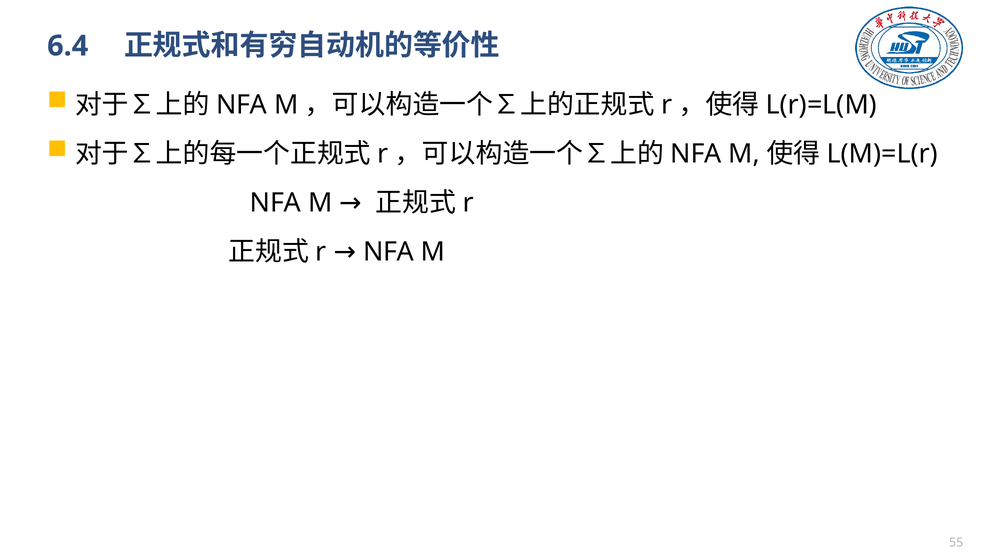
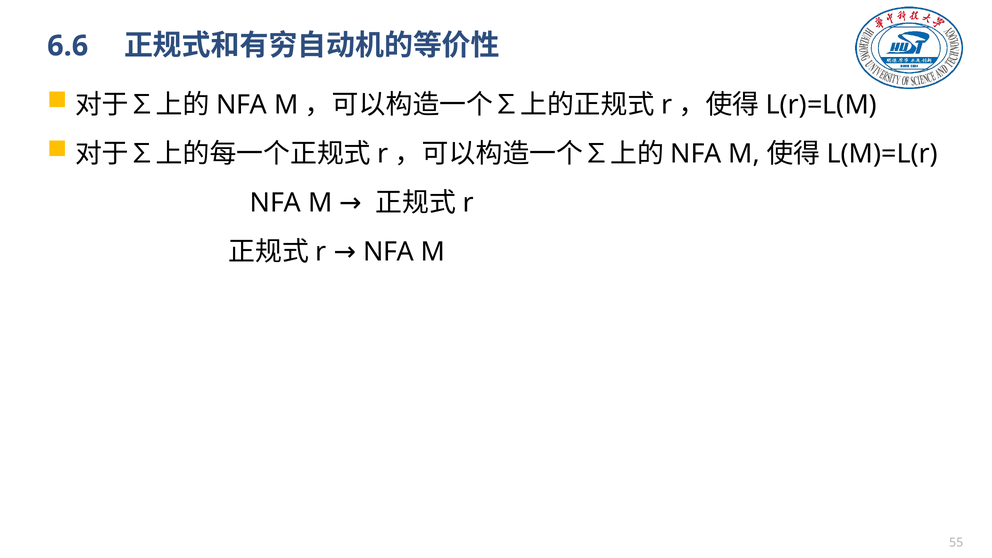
6.4: 6.4 -> 6.6 (68, 46)
